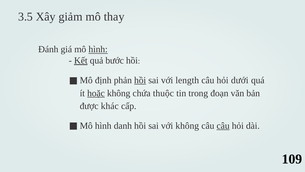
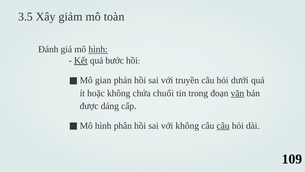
thay: thay -> toàn (114, 17)
định: định -> gian (103, 80)
hồi underline: present -> none (140, 80)
length: length -> truyền (187, 80)
hoặc underline: present -> none (96, 93)
thuộc: thuộc -> chuổi (163, 93)
văn underline: none -> present (237, 93)
khác: khác -> dáng (110, 106)
danh: danh -> phân (123, 125)
